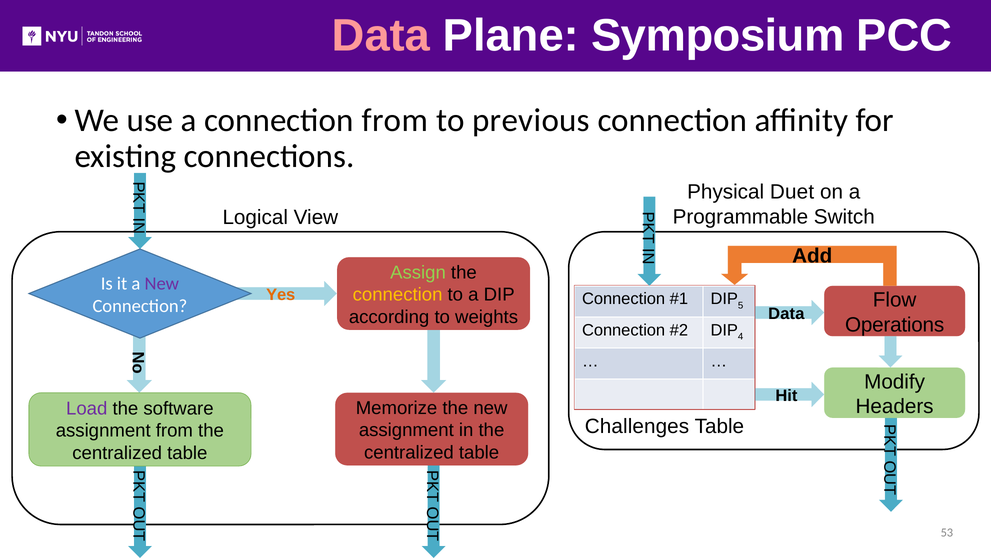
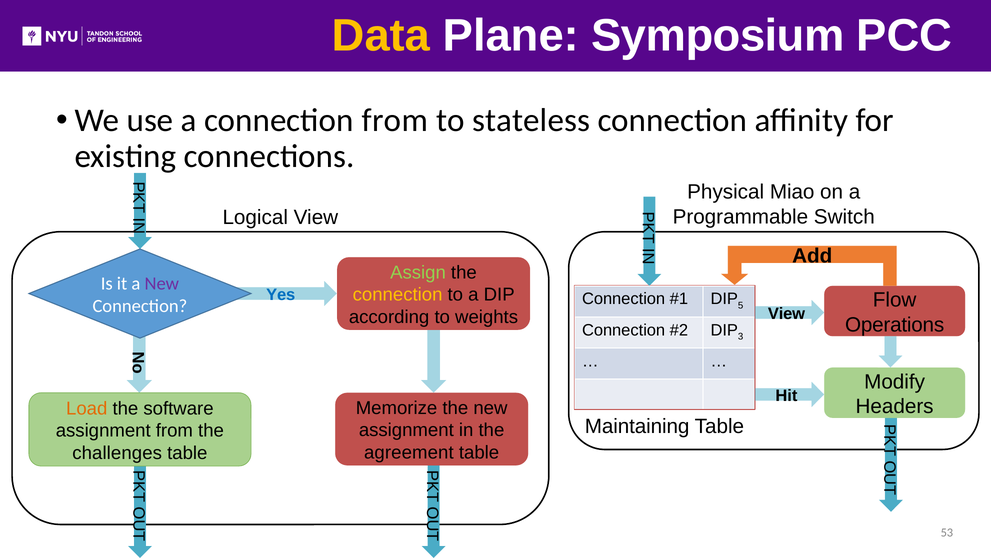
Data colour: pink -> yellow (381, 36)
previous: previous -> stateless (531, 120)
Duet: Duet -> Miao (792, 192)
Yes colour: orange -> blue (281, 294)
Data: Data -> View (786, 313)
4: 4 -> 3 (741, 336)
Load colour: purple -> orange (87, 408)
Challenges: Challenges -> Maintaining (637, 426)
centralized: centralized -> agreement (409, 452)
centralized: centralized -> challenges (117, 453)
